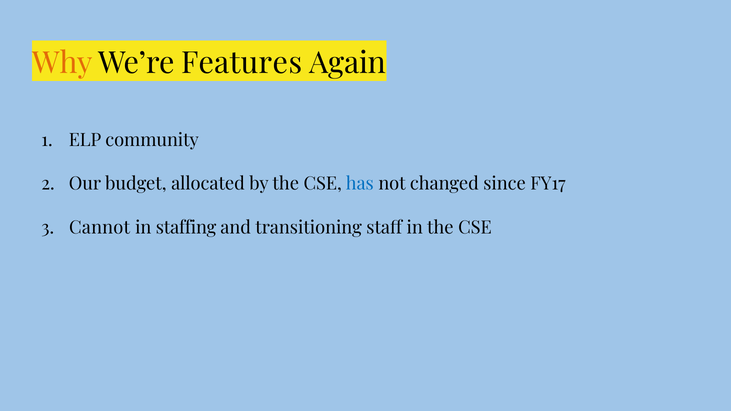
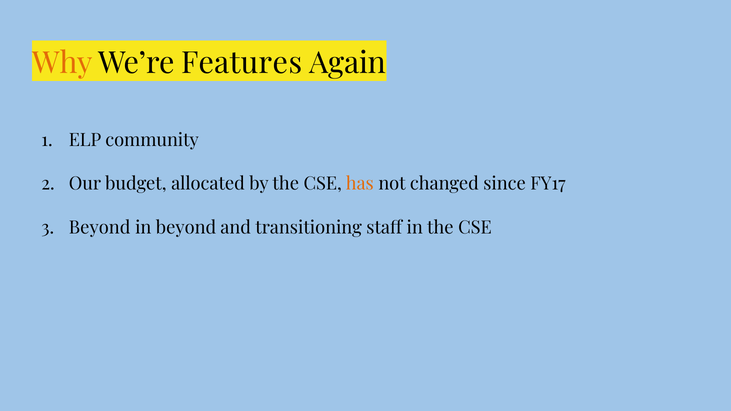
has colour: blue -> orange (360, 184)
Cannot: Cannot -> Beyond (100, 228)
in staffing: staffing -> beyond (186, 228)
